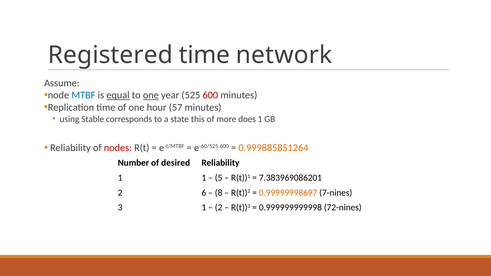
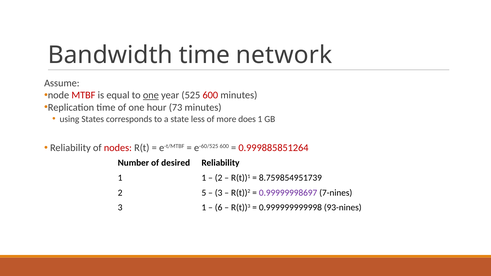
Registered: Registered -> Bandwidth (110, 55)
MTBF colour: blue -> red (83, 95)
equal underline: present -> none (118, 95)
57: 57 -> 73 (176, 108)
Stable: Stable -> States (93, 119)
this: this -> less (198, 119)
0.999885851264 colour: orange -> red (273, 148)
5: 5 -> 2 (219, 178)
7.383969086201: 7.383969086201 -> 8.759854951739 (290, 178)
6: 6 -> 5 (204, 193)
8: 8 -> 3 (219, 193)
0.99999998697 colour: orange -> purple (288, 193)
2: 2 -> 6 (219, 208)
72-nines: 72-nines -> 93-nines (343, 208)
